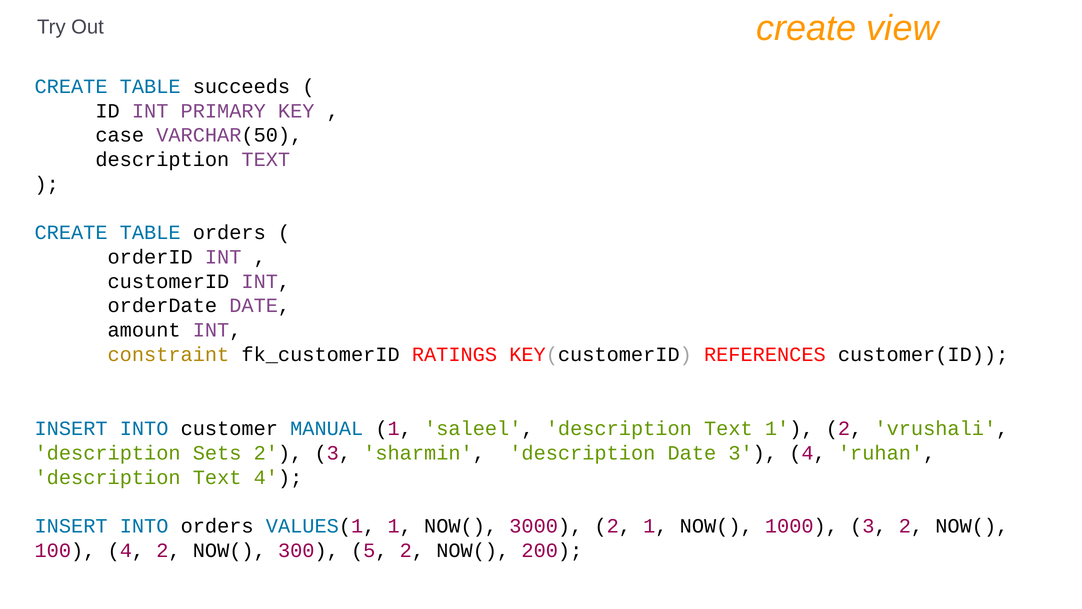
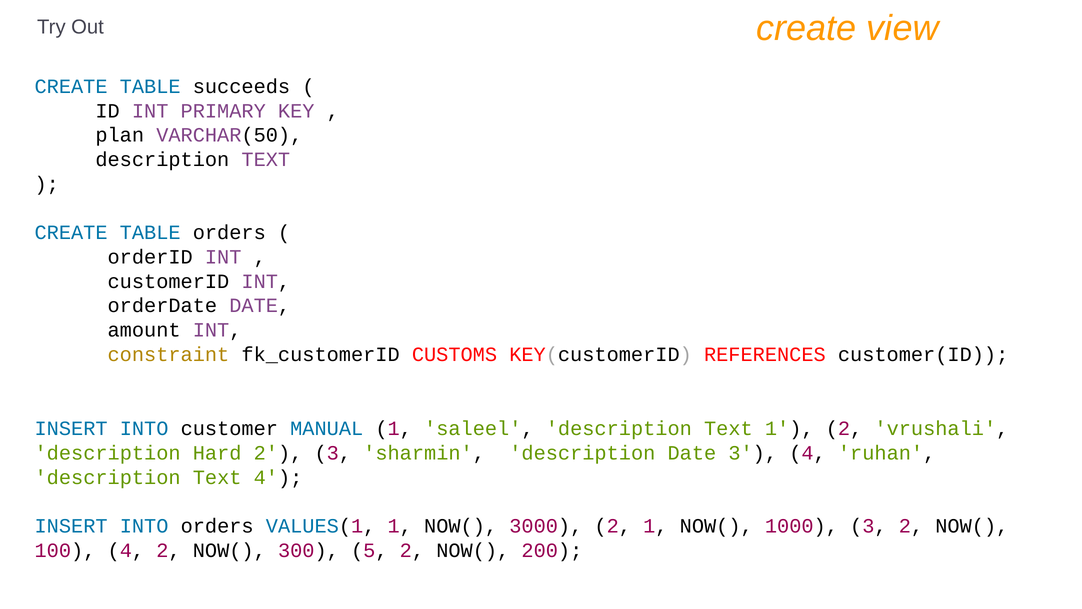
case: case -> plan (120, 135)
RATINGS: RATINGS -> CUSTOMS (454, 354)
Sets: Sets -> Hard (217, 453)
